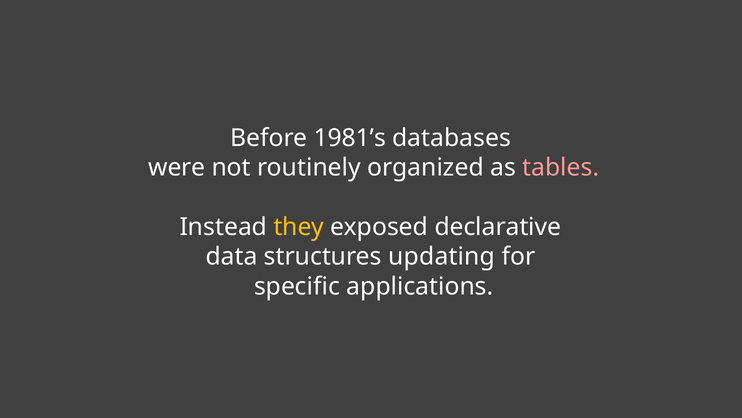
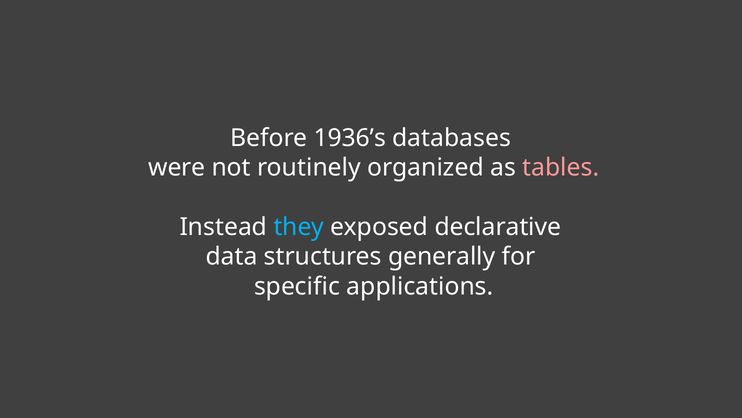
1981’s: 1981’s -> 1936’s (350, 138)
they colour: yellow -> light blue (299, 227)
updating: updating -> generally (442, 256)
